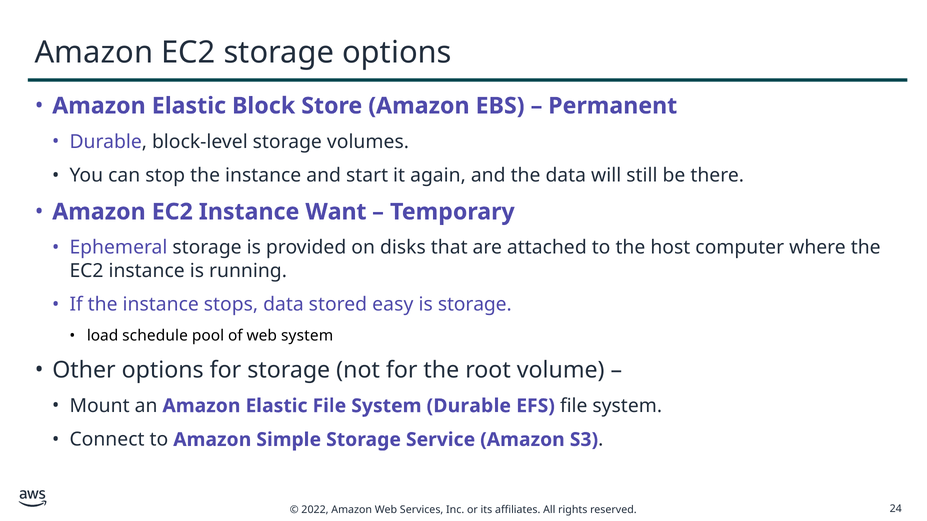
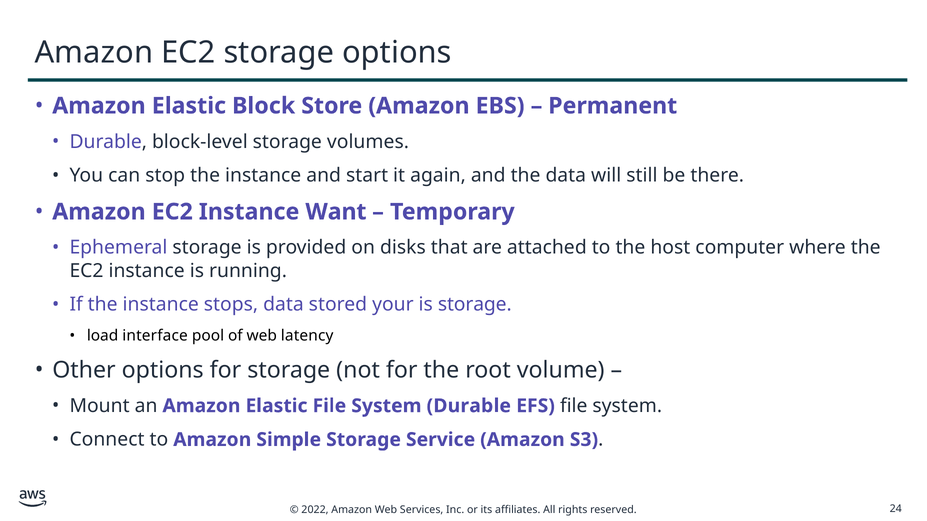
easy: easy -> your (393, 305)
schedule: schedule -> interface (155, 336)
web system: system -> latency (307, 336)
